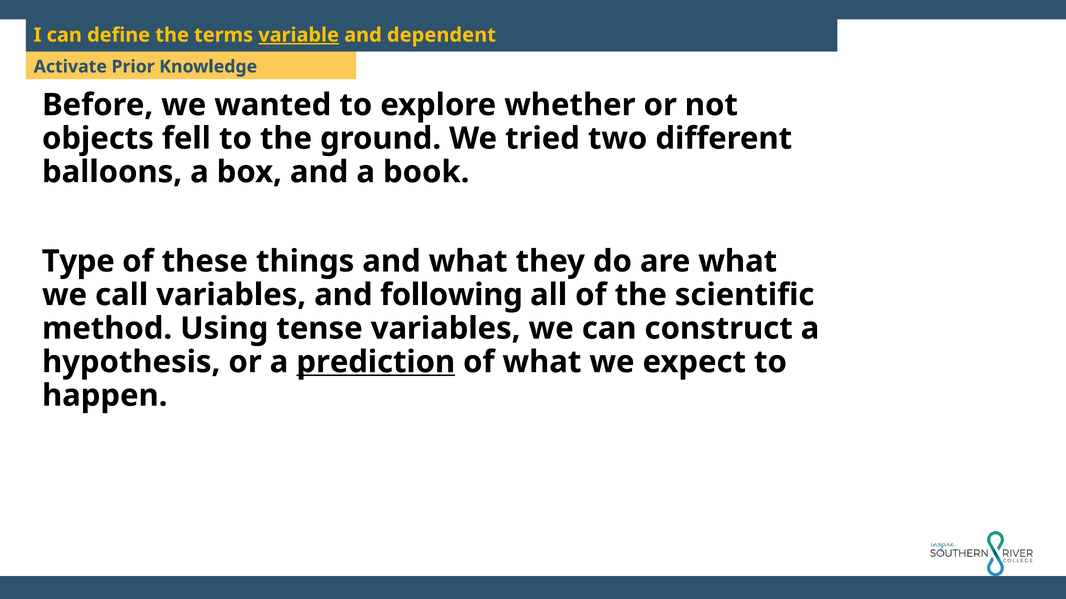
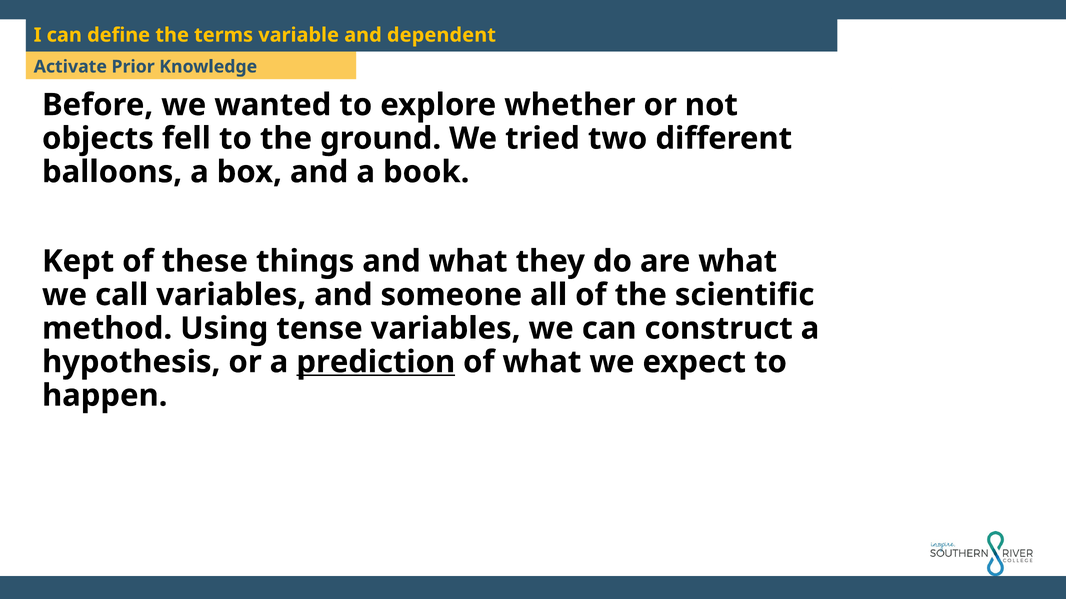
variable underline: present -> none (299, 35)
Type: Type -> Kept (78, 262)
following: following -> someone (451, 295)
